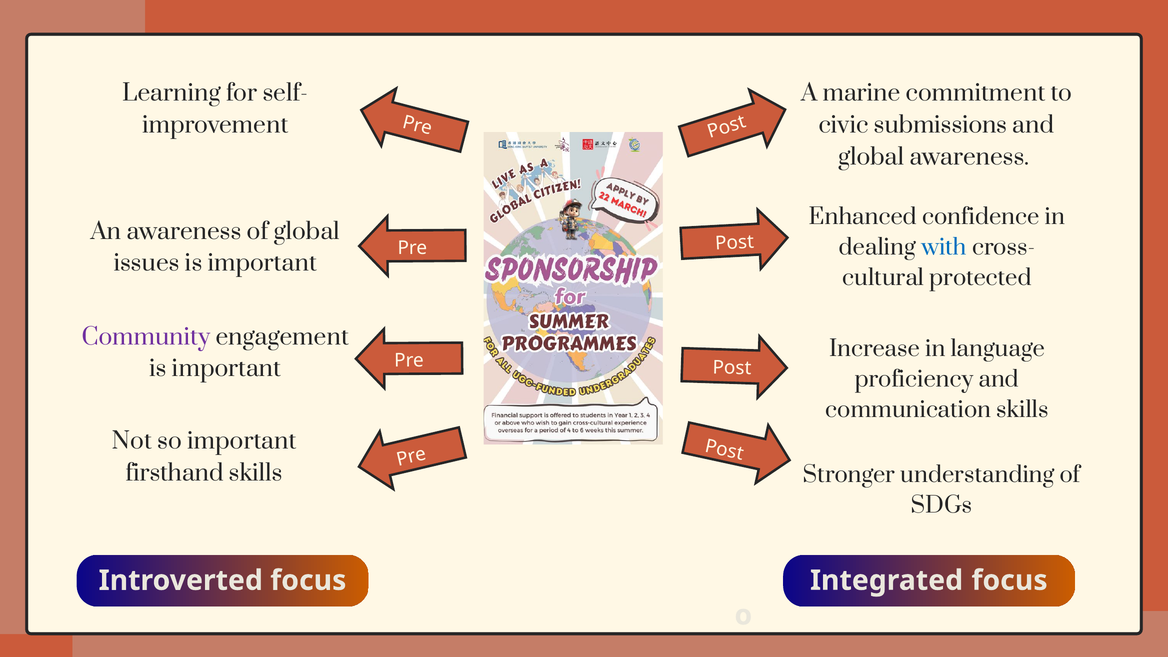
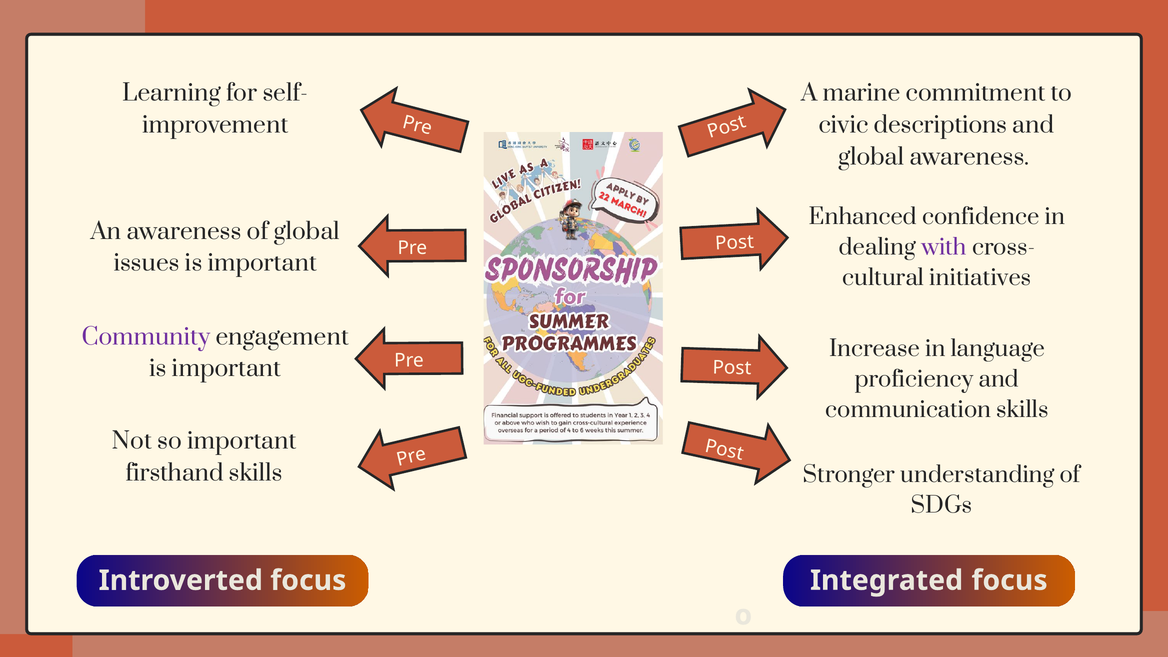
submissions: submissions -> descriptions (941, 125)
with colour: blue -> purple (944, 248)
protected: protected -> initiatives (980, 278)
